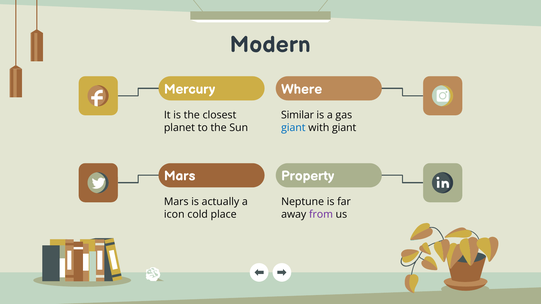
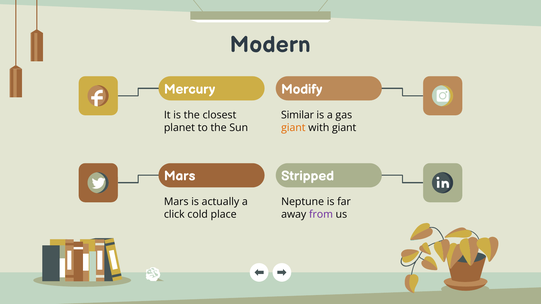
Where: Where -> Modify (302, 89)
giant colour: blue -> orange (293, 128)
Property: Property -> Stripped (308, 176)
icon: icon -> click (174, 215)
